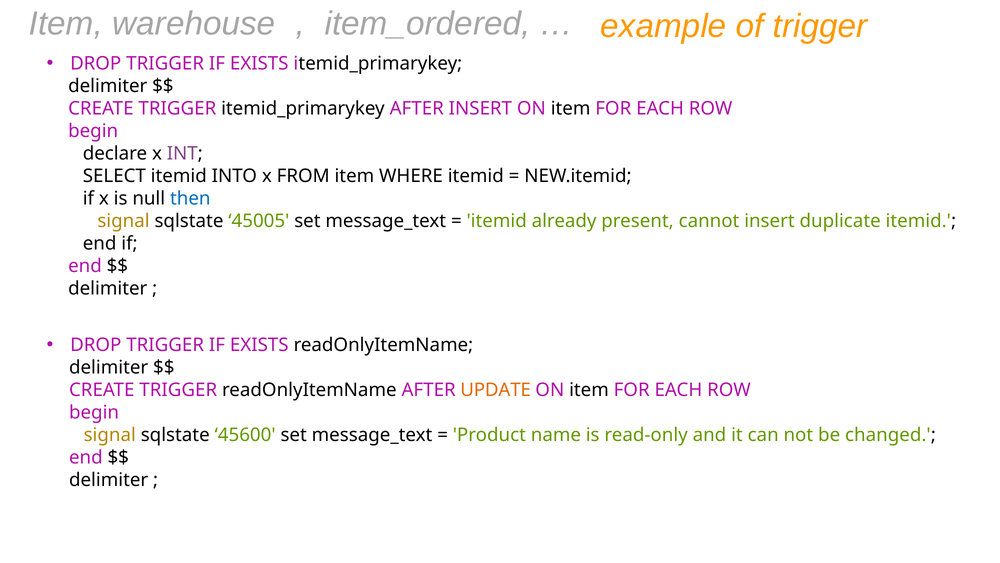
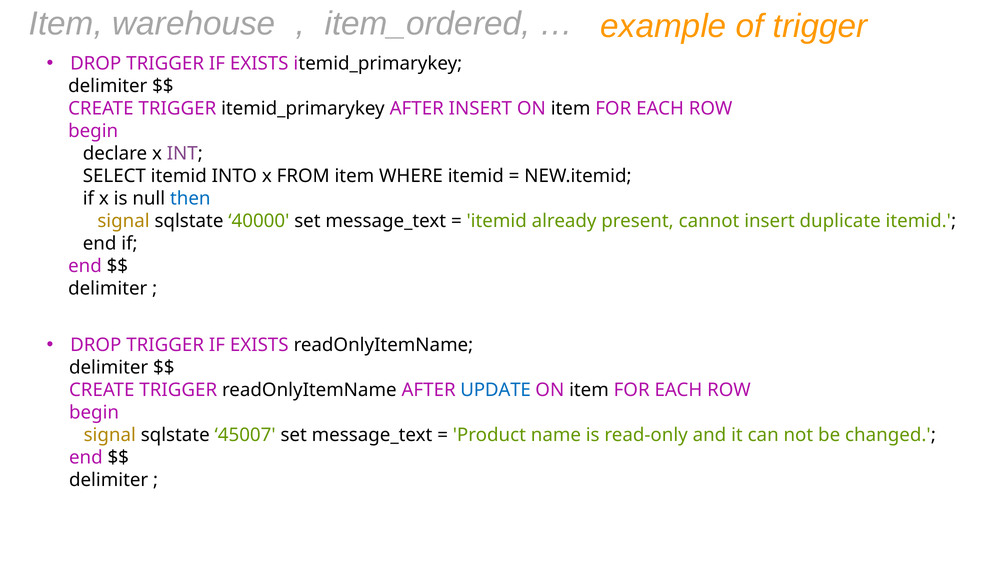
45005: 45005 -> 40000 (259, 221)
UPDATE colour: orange -> blue (496, 390)
45600: 45600 -> 45007 (245, 435)
